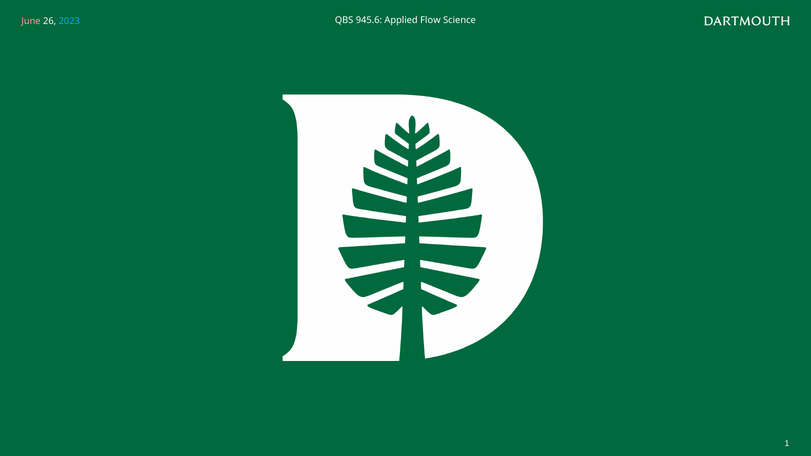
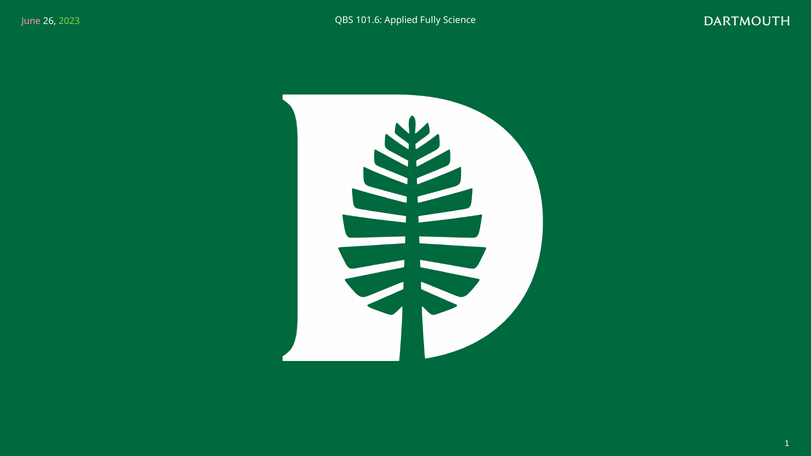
2023 colour: light blue -> light green (69, 21)
945.6: 945.6 -> 101.6 (369, 20)
Flow: Flow -> Fully (430, 20)
